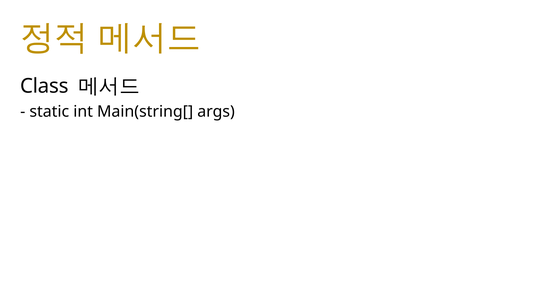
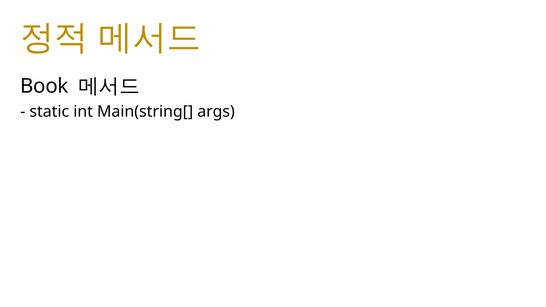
Class: Class -> Book (44, 86)
